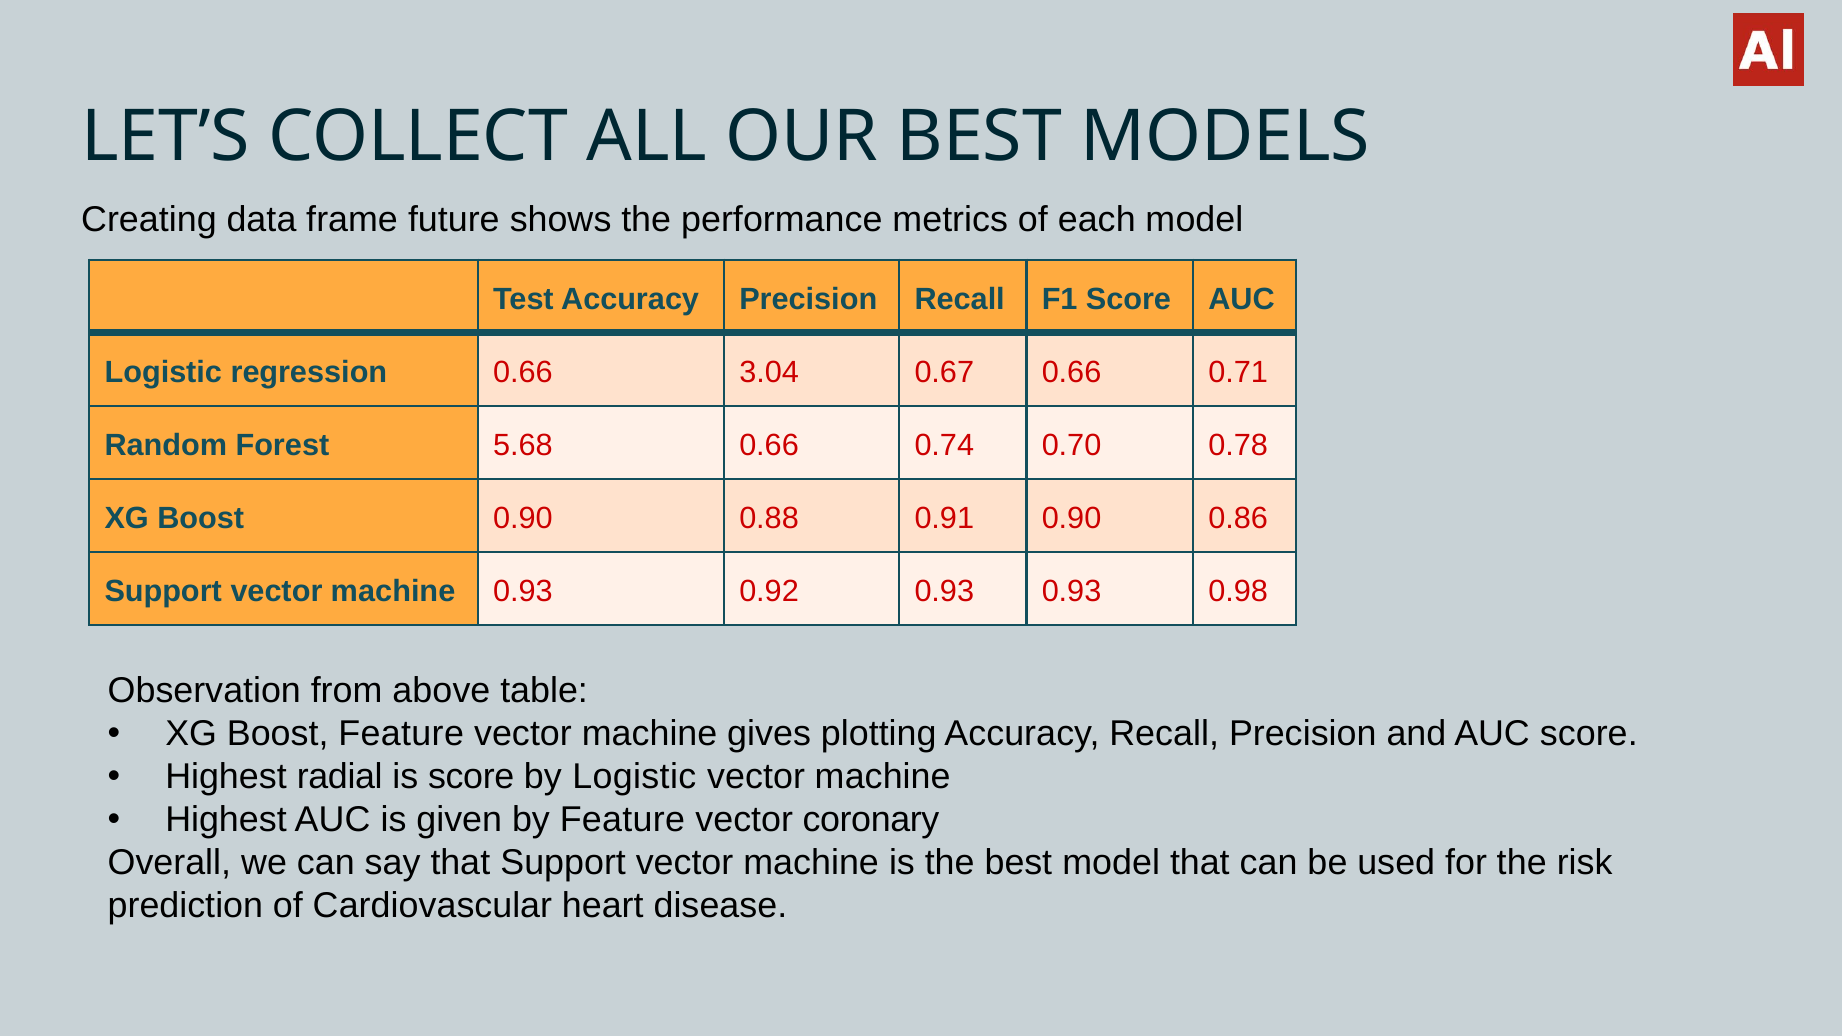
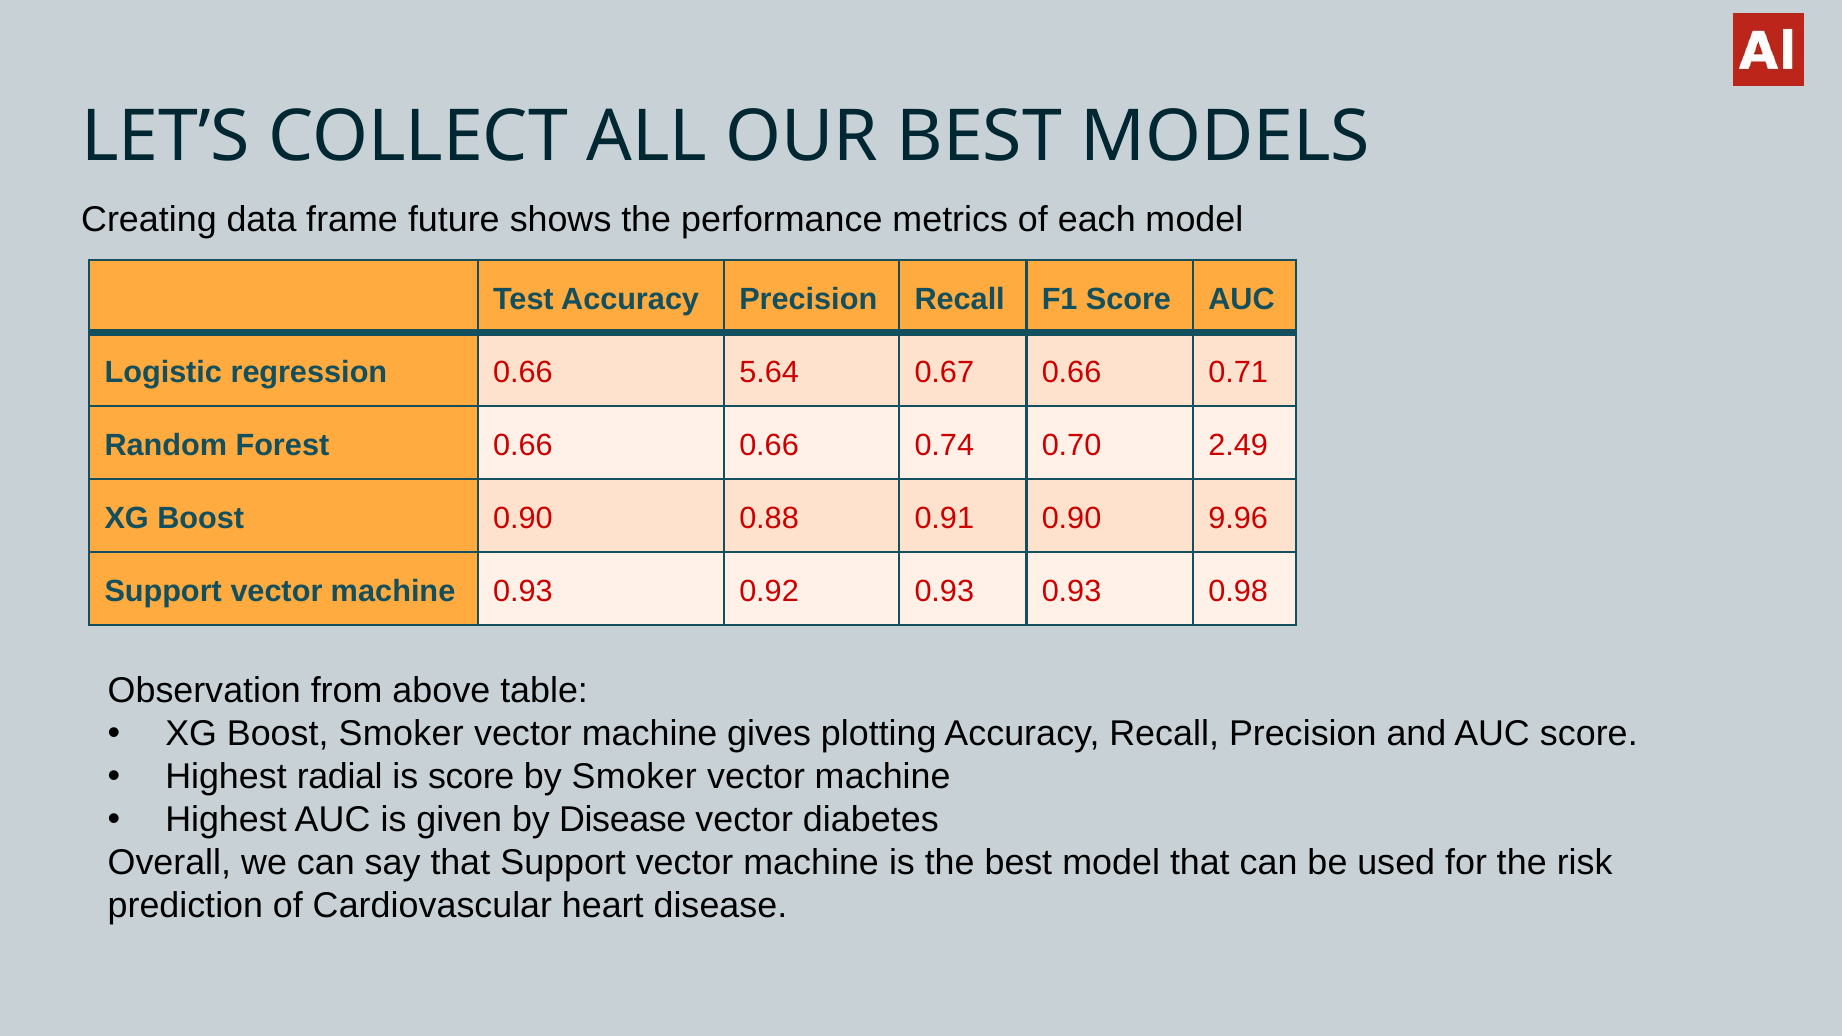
3.04: 3.04 -> 5.64 (769, 373)
Forest 5.68: 5.68 -> 0.66 (523, 446)
0.78: 0.78 -> 2.49 (1238, 446)
0.86: 0.86 -> 9.96 (1238, 519)
Boost Feature: Feature -> Smoker (401, 734)
by Logistic: Logistic -> Smoker (634, 777)
by Feature: Feature -> Disease (623, 820)
coronary: coronary -> diabetes (871, 820)
